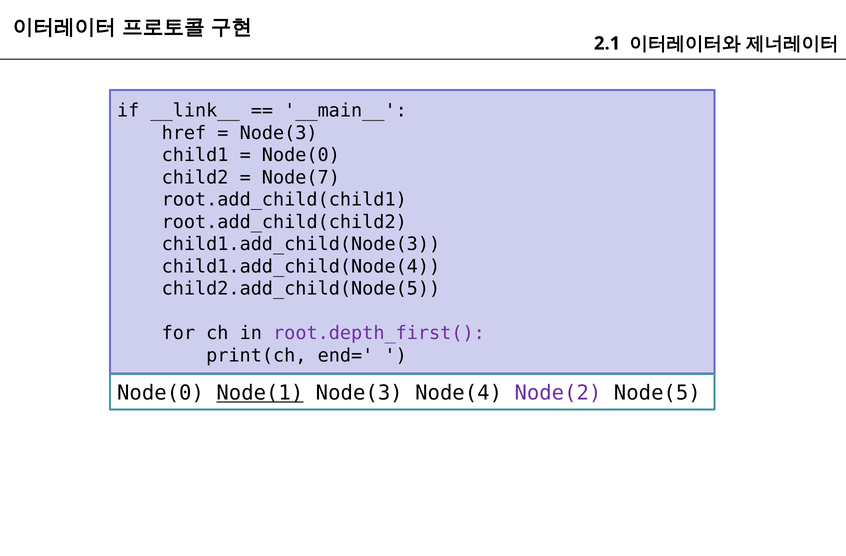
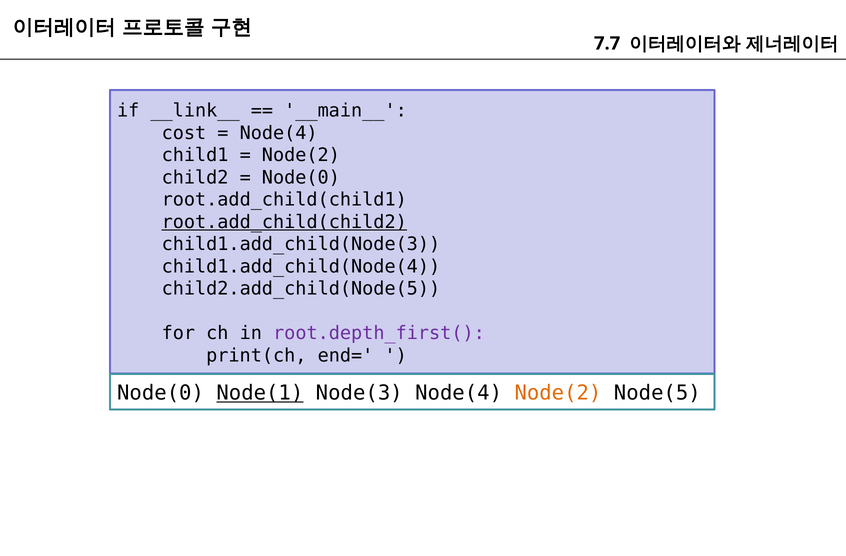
2.1: 2.1 -> 7.7 (607, 43)
href: href -> cost (184, 133)
Node(3: Node(3 -> Node(4 (279, 133)
Node(0: Node(0 -> Node(2 (301, 155)
Node(7: Node(7 -> Node(0 (301, 177)
root.add_child(child2 underline: none -> present (284, 222)
Node(2 colour: purple -> orange (558, 393)
